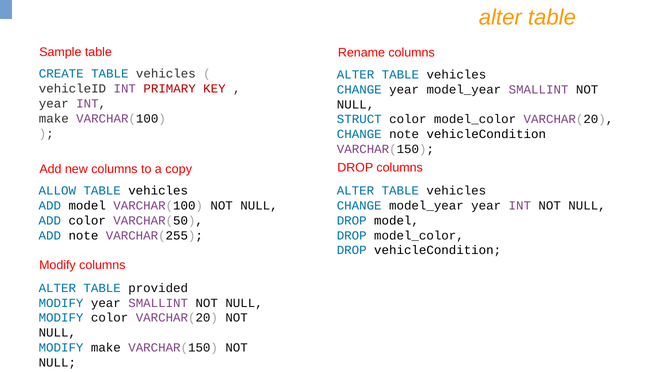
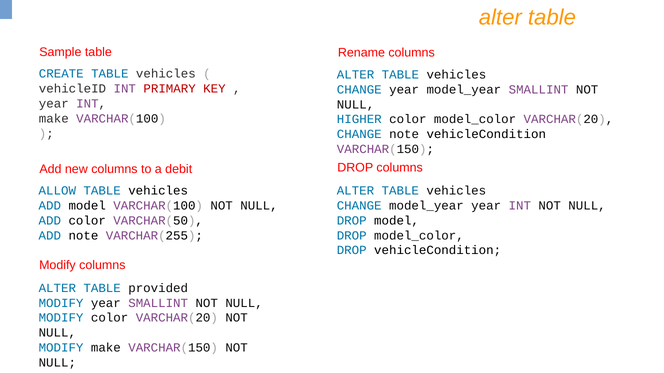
STRUCT: STRUCT -> HIGHER (359, 120)
copy: copy -> debit (179, 169)
